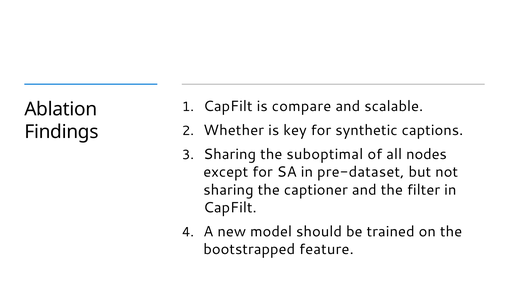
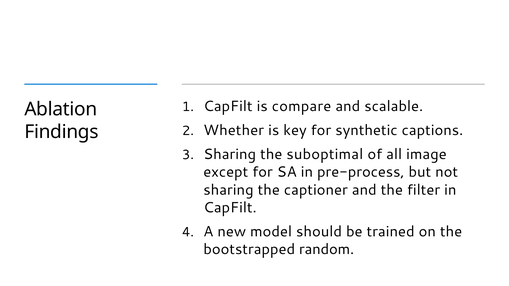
nodes: nodes -> image (426, 154)
pre-dataset: pre-dataset -> pre-process (361, 172)
feature: feature -> random (327, 250)
